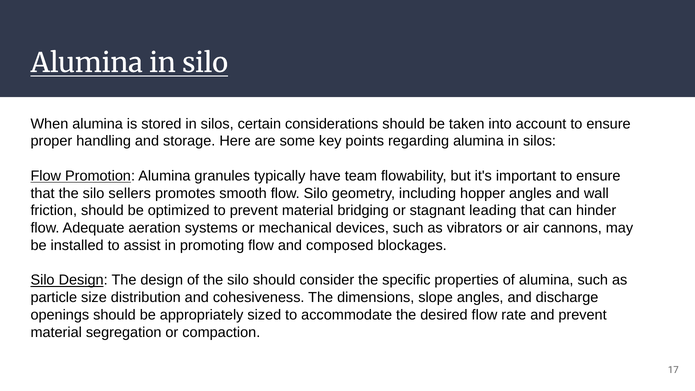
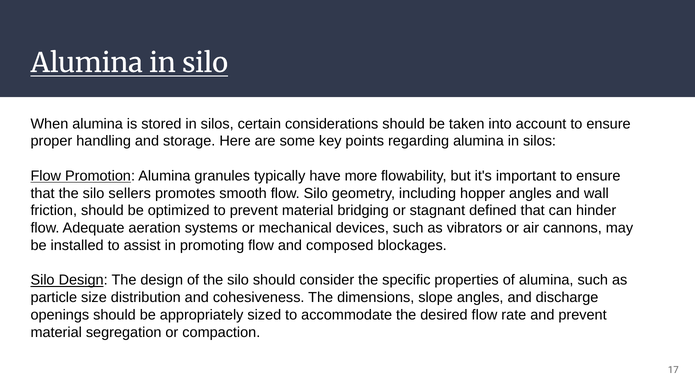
team: team -> more (361, 176)
leading: leading -> defined (493, 211)
